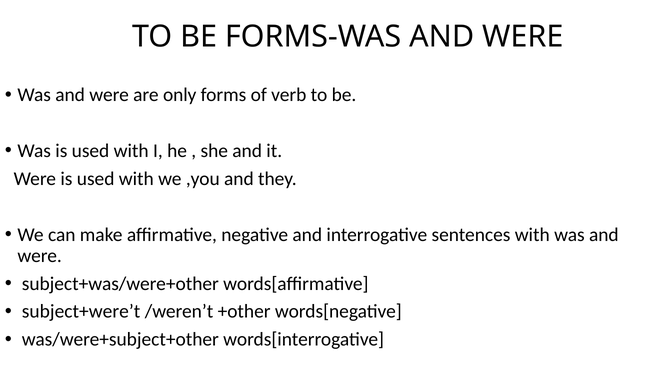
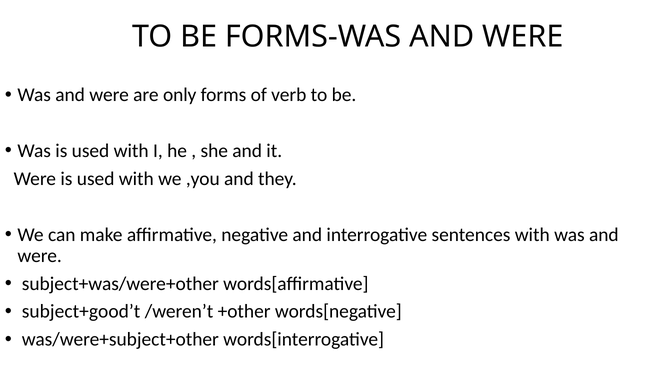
subject+were’t: subject+were’t -> subject+good’t (81, 311)
